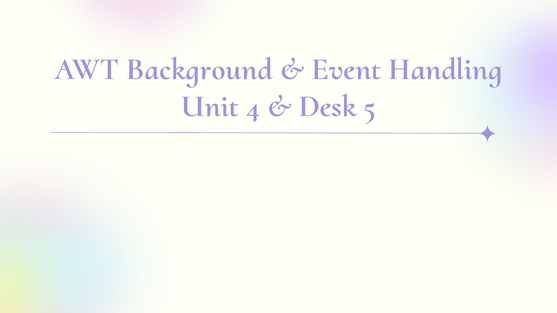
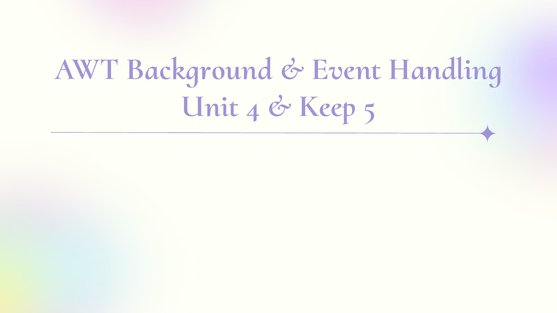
Desk: Desk -> Keep (327, 106)
